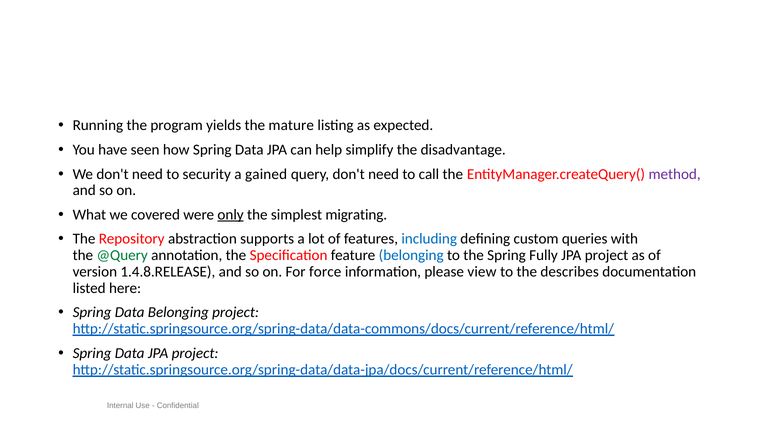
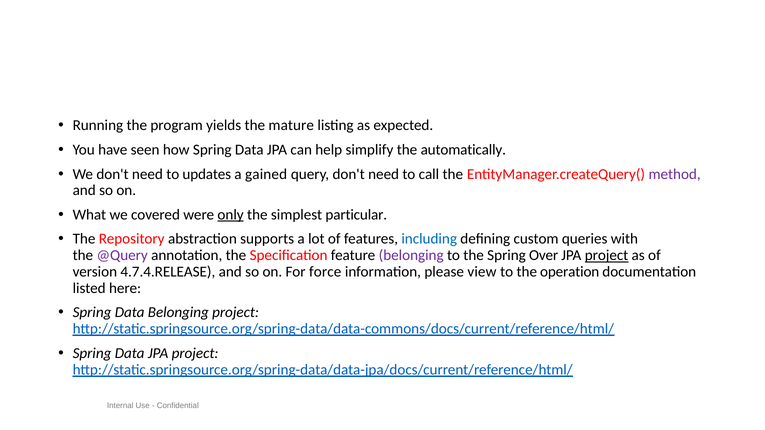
disadvantage: disadvantage -> automatically (463, 150)
security: security -> updates (207, 174)
migrating: migrating -> particular (356, 215)
@Query colour: green -> purple (122, 256)
belonging colour: blue -> purple (411, 256)
Fully: Fully -> Over (544, 256)
project underline: none -> present (607, 256)
1.4.8.RELEASE: 1.4.8.RELEASE -> 4.7.4.RELEASE (168, 272)
describes: describes -> operation (570, 272)
